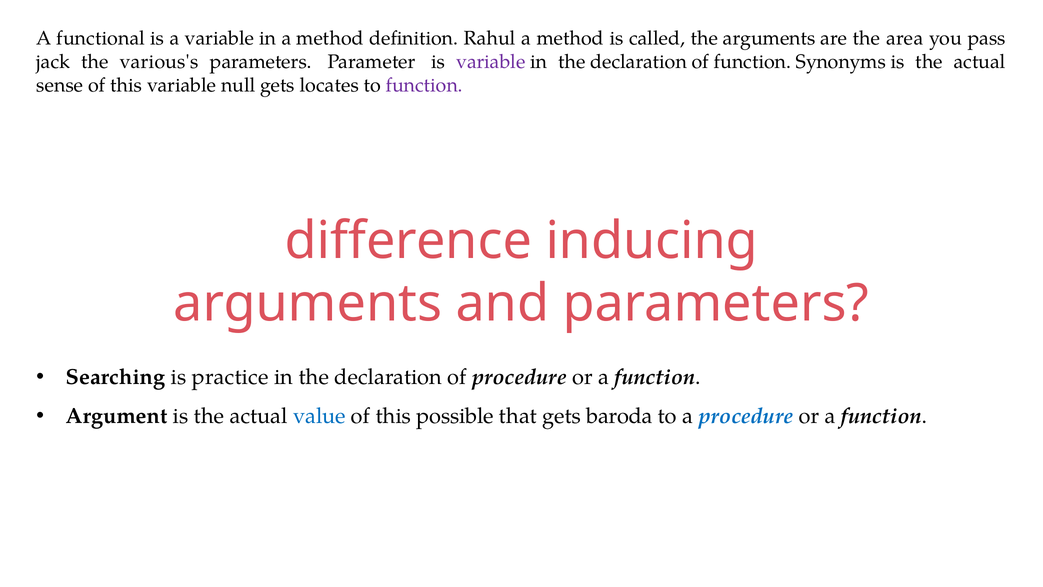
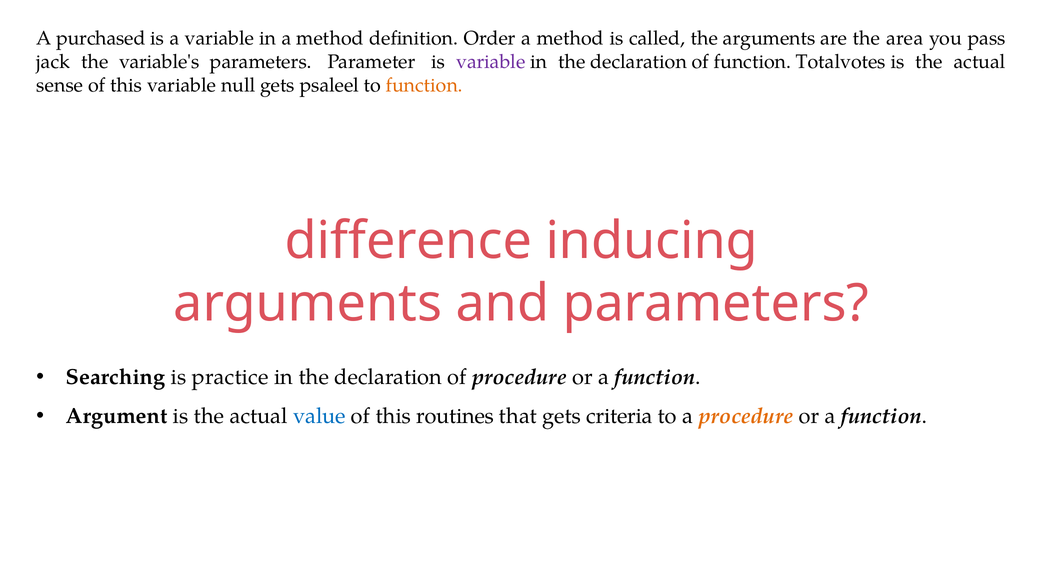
functional: functional -> purchased (101, 38)
Rahul: Rahul -> Order (490, 38)
various's: various's -> variable's (159, 62)
Synonyms: Synonyms -> Totalvotes (841, 62)
locates: locates -> psaleel (329, 85)
function colour: purple -> orange (424, 85)
possible: possible -> routines (455, 416)
baroda: baroda -> criteria (619, 416)
procedure colour: blue -> orange (746, 416)
